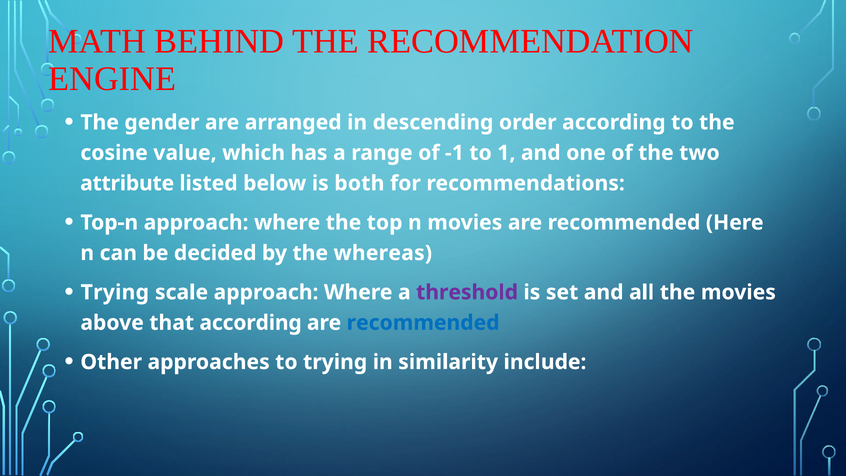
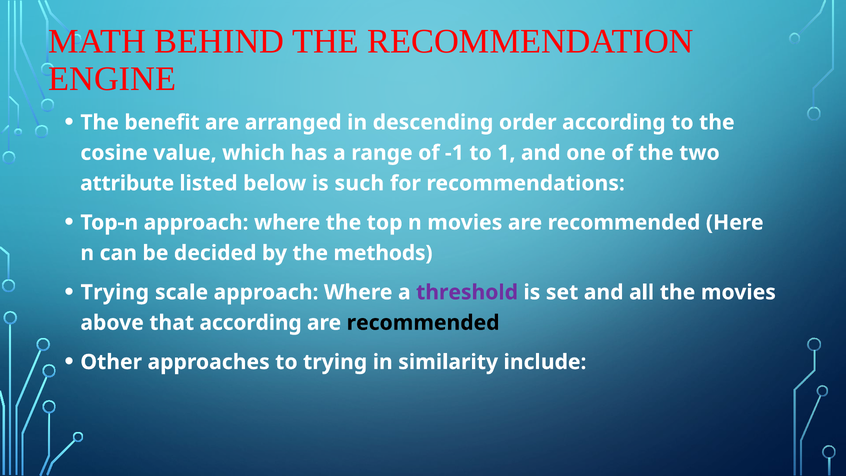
gender: gender -> benefit (162, 122)
both: both -> such (359, 183)
whereas: whereas -> methods (383, 253)
recommended colour: blue -> black (423, 323)
